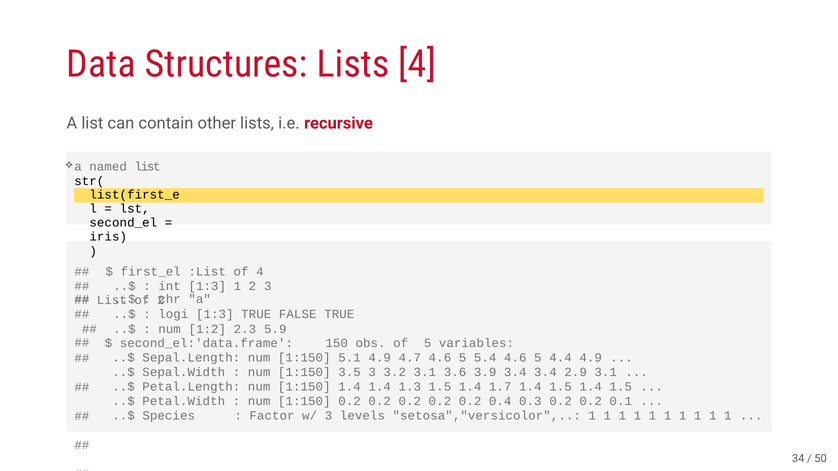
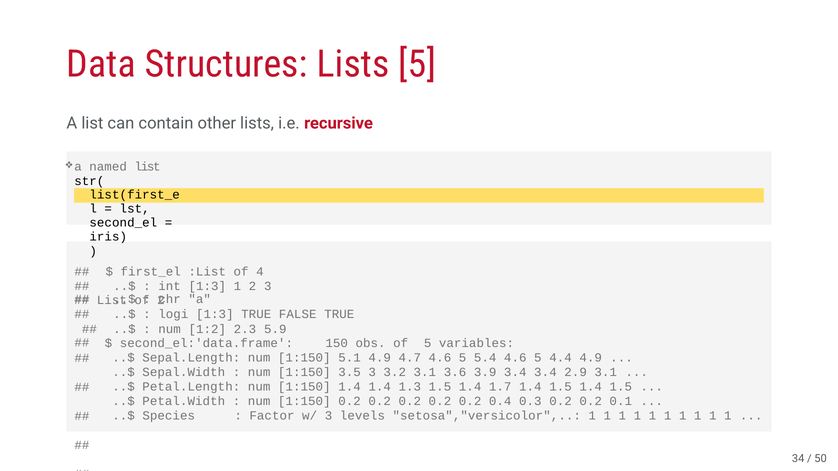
Lists 4: 4 -> 5 (417, 64)
